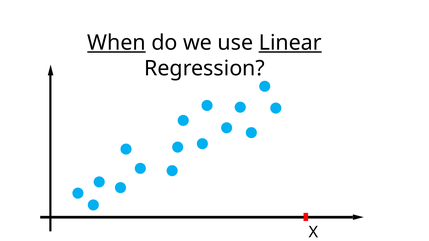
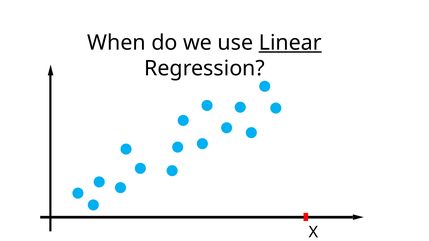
When underline: present -> none (117, 43)
